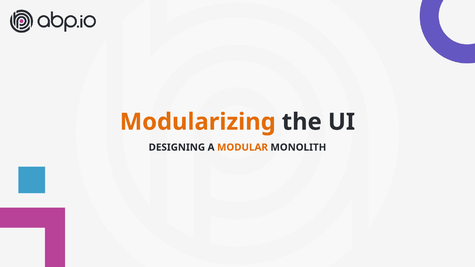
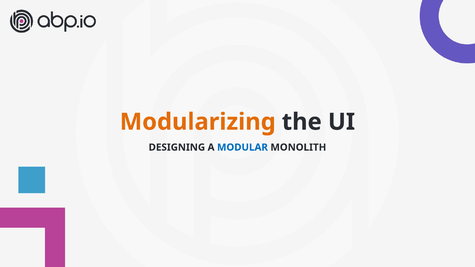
MODULAR colour: orange -> blue (242, 147)
